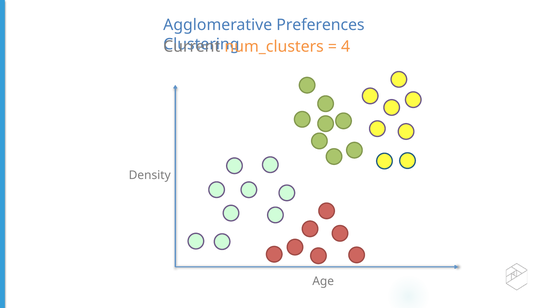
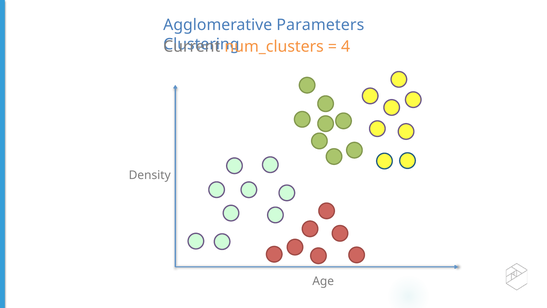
Preferences: Preferences -> Parameters (320, 25)
